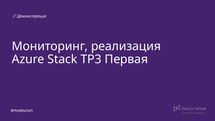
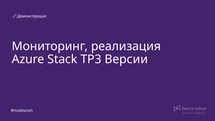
Первая: Первая -> Версии (126, 59)
